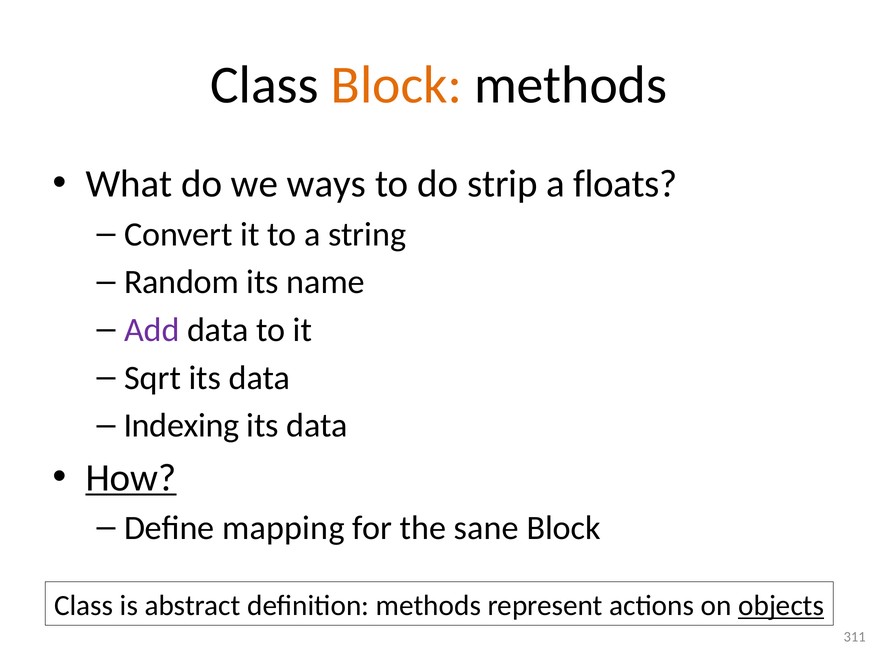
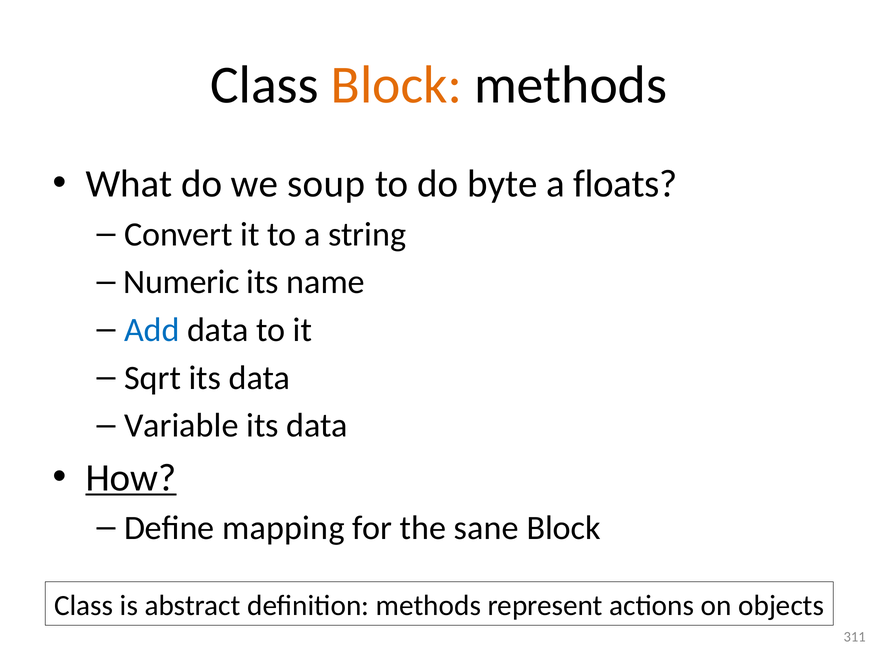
ways: ways -> soup (326, 184)
strip: strip -> byte (502, 184)
Random: Random -> Numeric (181, 282)
Add colour: purple -> blue (152, 330)
Indexing: Indexing -> Variable (181, 426)
objects underline: present -> none (781, 606)
